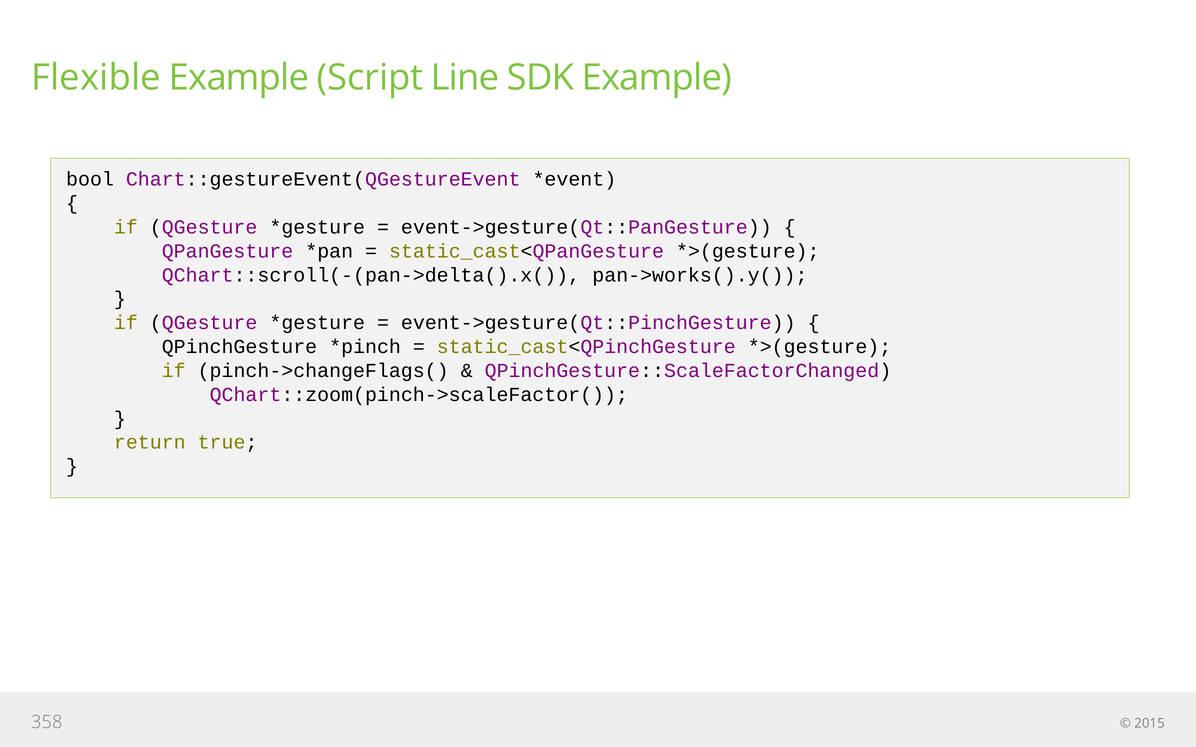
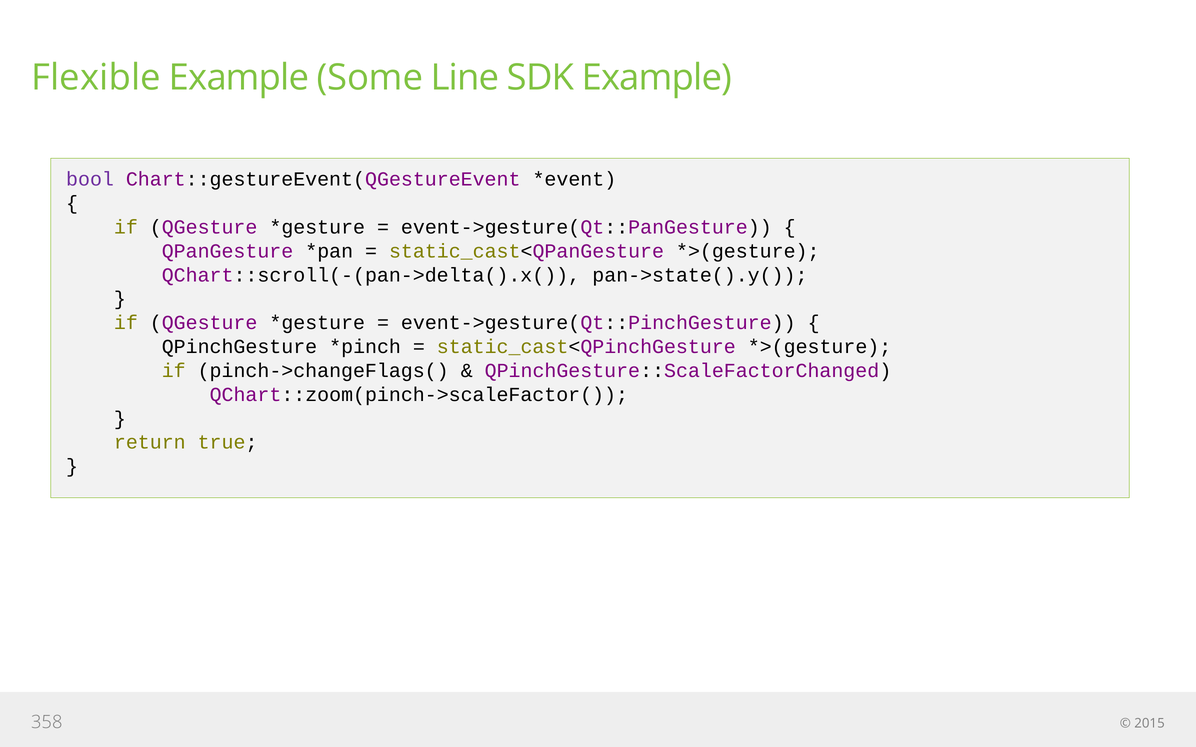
Script: Script -> Some (370, 78)
bool colour: black -> purple (90, 180)
pan->works().y(: pan->works().y( -> pan->state().y( (700, 275)
